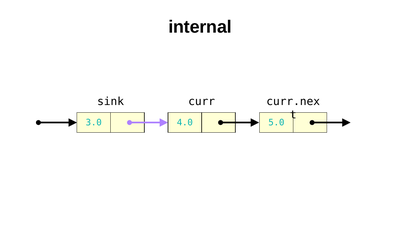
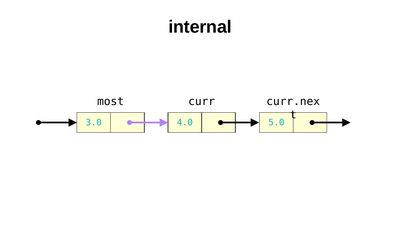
sink: sink -> most (111, 102)
